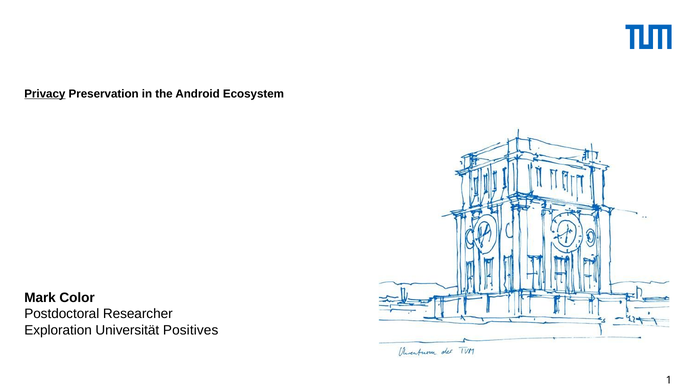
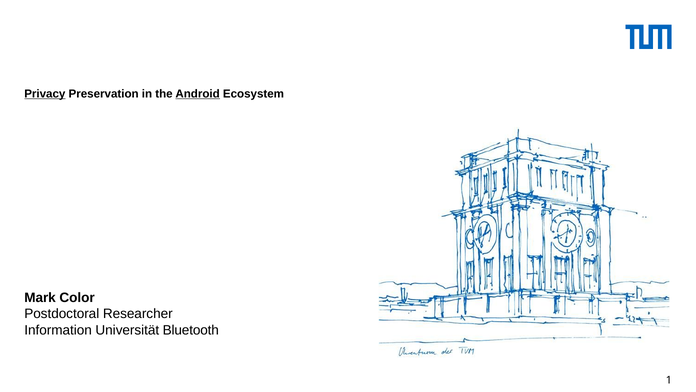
Android underline: none -> present (198, 94)
Exploration: Exploration -> Information (58, 330)
Positives: Positives -> Bluetooth (191, 330)
